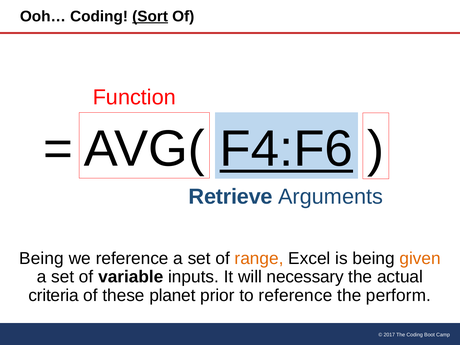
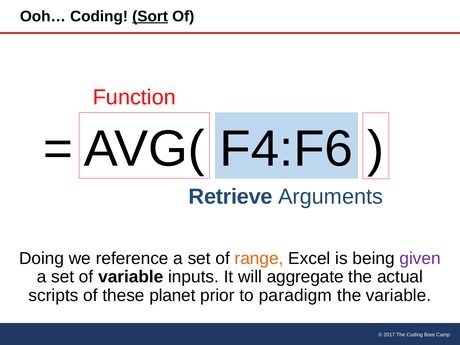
F4:F6 underline: present -> none (286, 149)
Being: Being -> Doing (42, 258)
given colour: orange -> purple (420, 258)
necessary: necessary -> aggregate (305, 277)
criteria: criteria -> scripts (54, 296)
to reference: reference -> paradigm (295, 296)
the perform: perform -> variable (399, 296)
